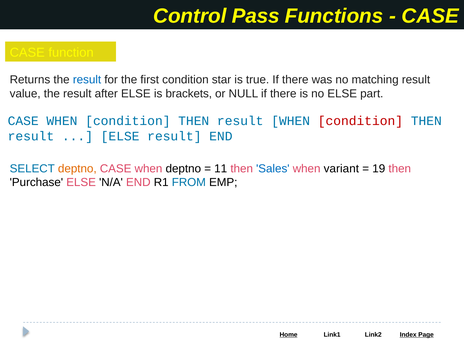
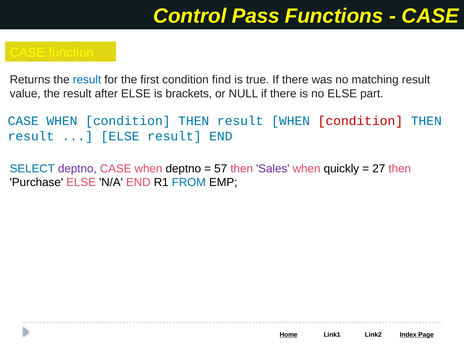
star: star -> find (221, 80)
deptno colour: orange -> purple (77, 169)
11: 11 -> 57 (221, 169)
Sales colour: blue -> purple (273, 169)
variant: variant -> quickly (341, 169)
19: 19 -> 27 (379, 169)
